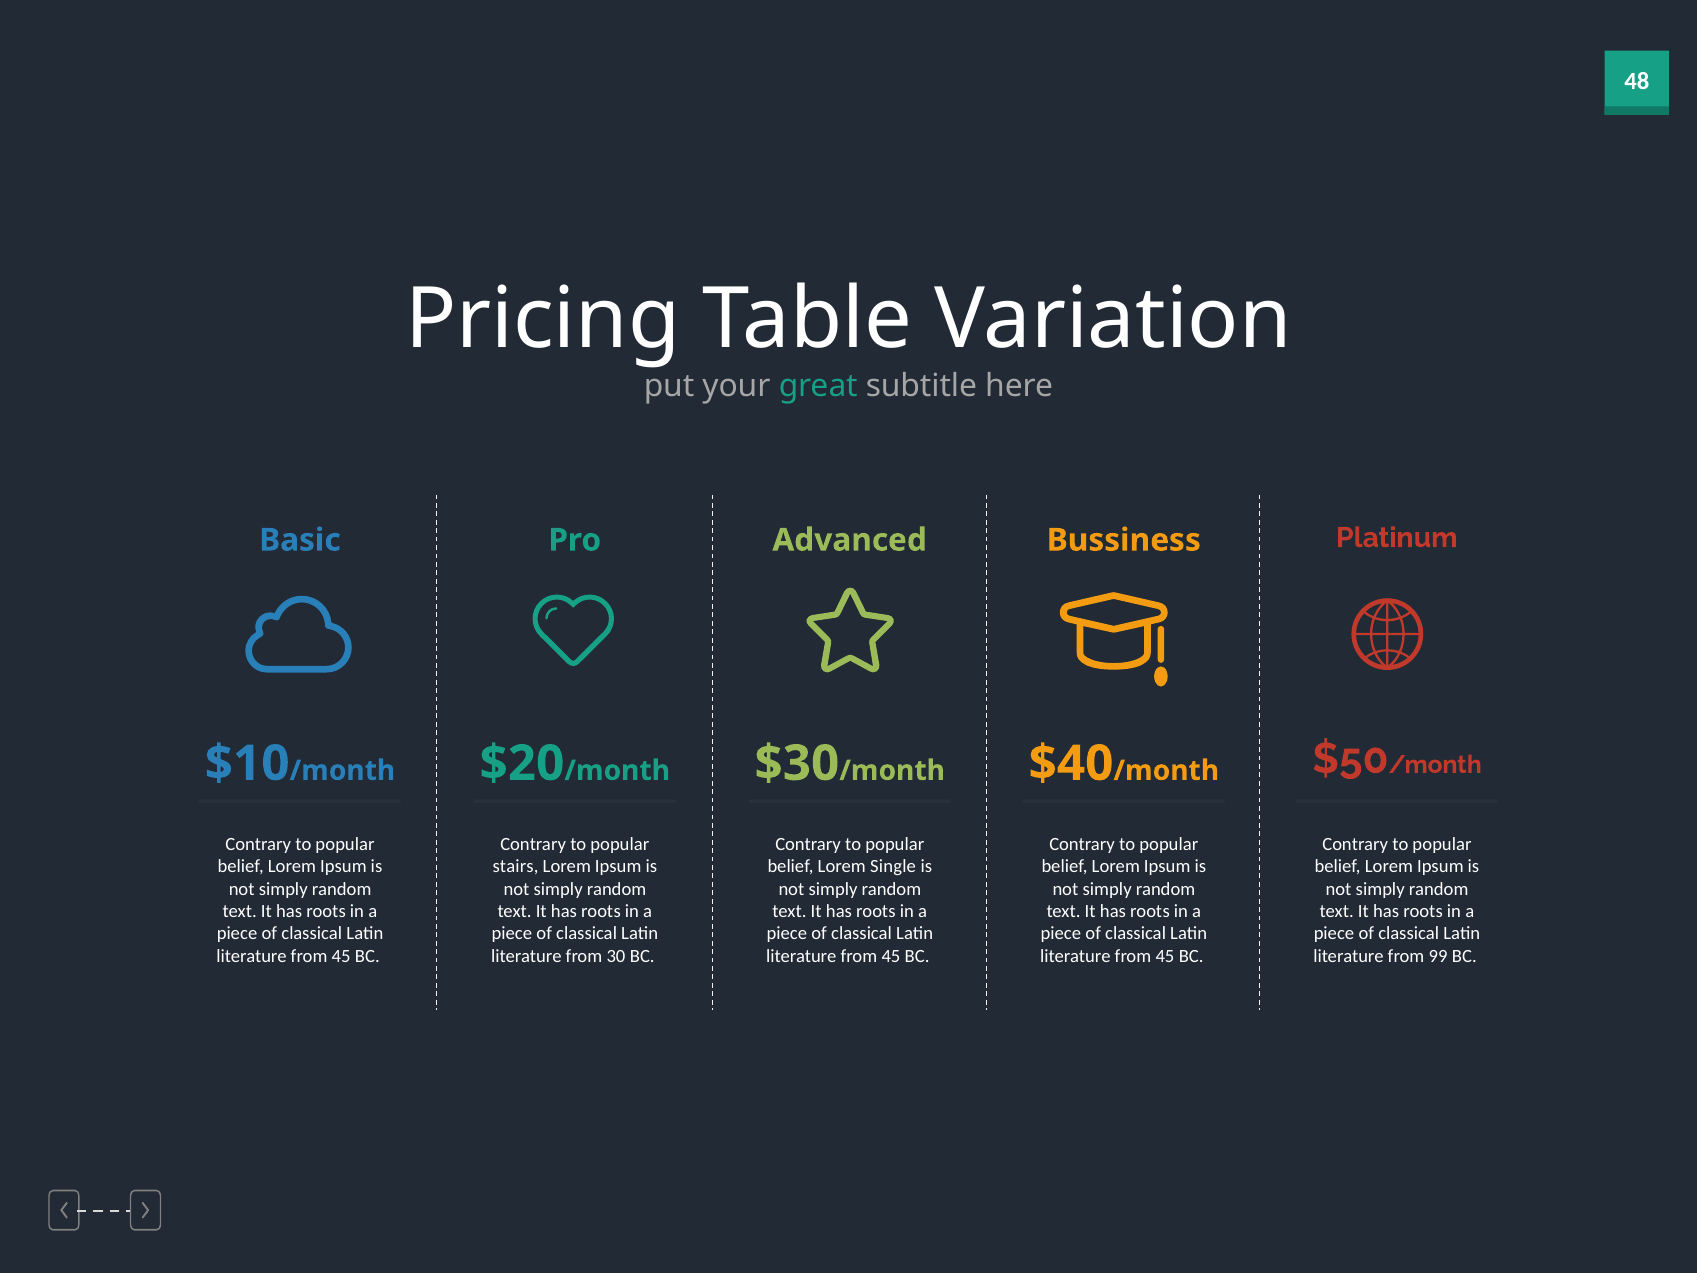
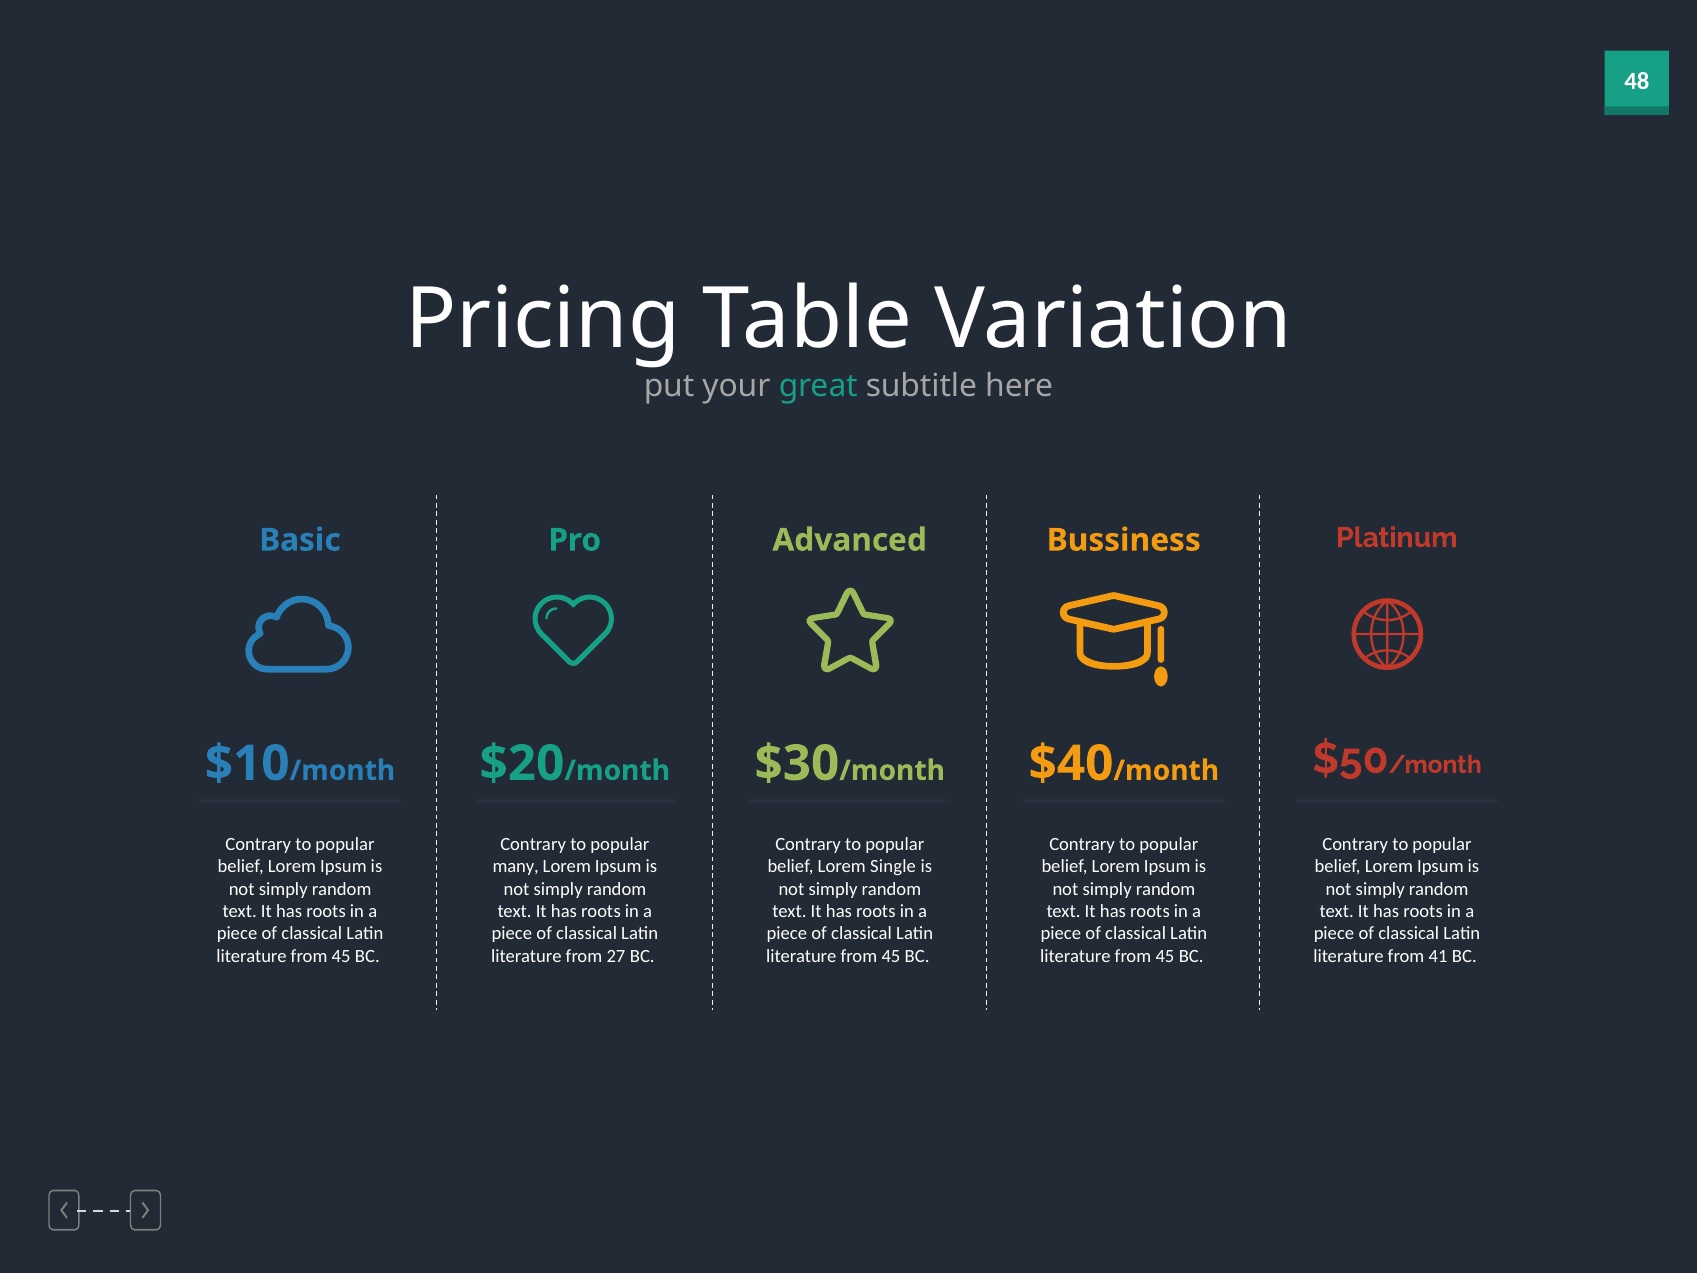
stairs: stairs -> many (516, 866)
30: 30 -> 27 (616, 956)
99: 99 -> 41 (1438, 956)
